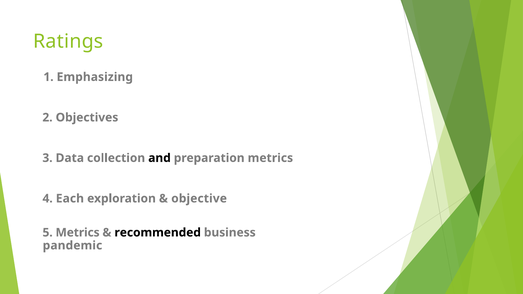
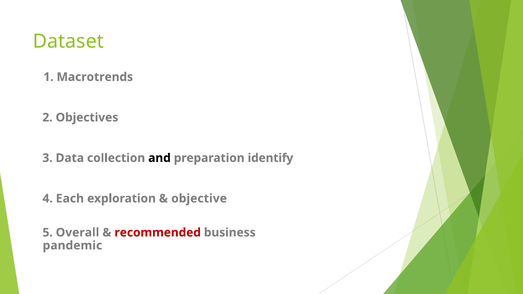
Ratings: Ratings -> Dataset (68, 41)
Emphasizing: Emphasizing -> Macrotrends (95, 77)
preparation metrics: metrics -> identify (270, 158)
5 Metrics: Metrics -> Overall (77, 233)
recommended colour: black -> red (158, 233)
